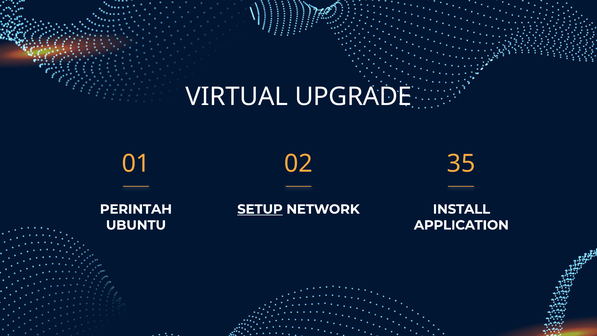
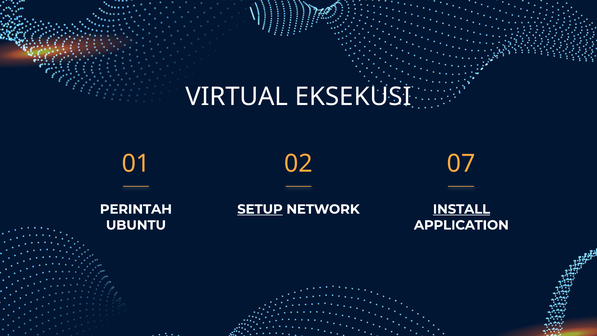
UPGRADE: UPGRADE -> EKSEKUSI (353, 97)
35: 35 -> 07 (461, 164)
INSTALL underline: none -> present (462, 209)
